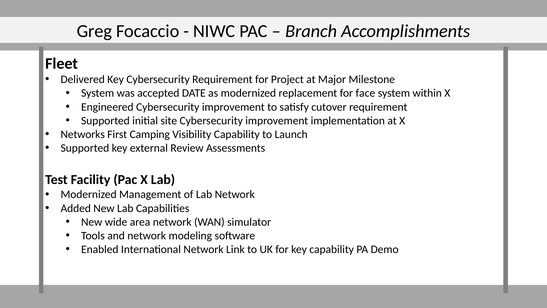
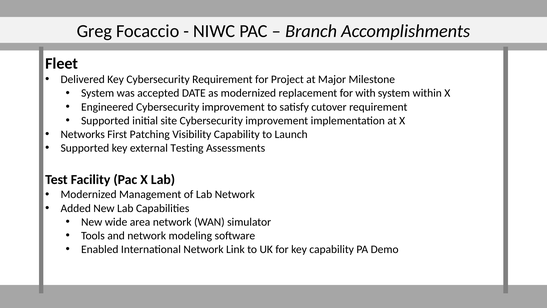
face: face -> with (366, 93)
Camping: Camping -> Patching (150, 134)
Review: Review -> Testing (187, 148)
